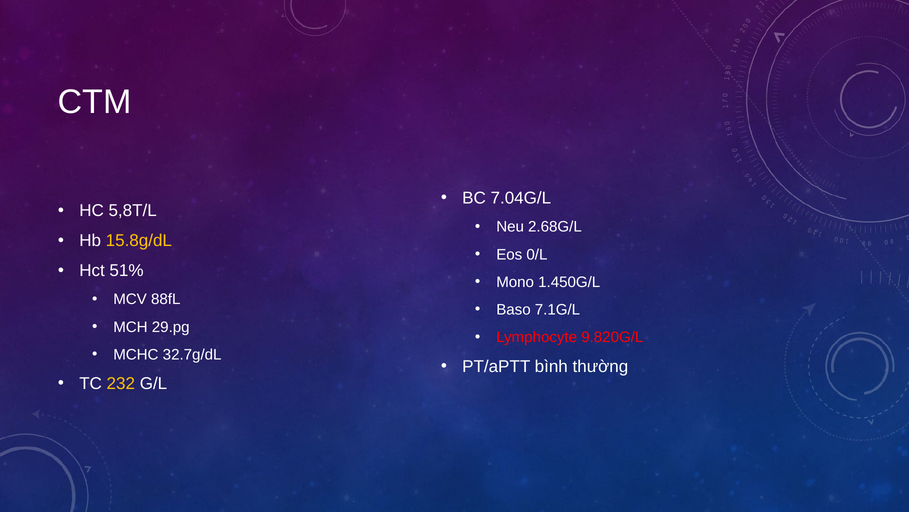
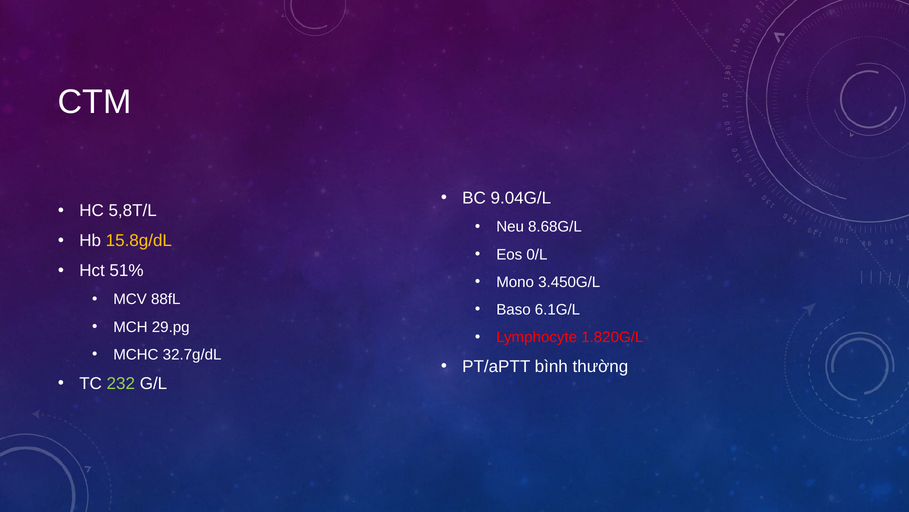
7.04G/L: 7.04G/L -> 9.04G/L (521, 198)
2.68G/L: 2.68G/L -> 8.68G/L (555, 227)
1.450G/L: 1.450G/L -> 3.450G/L (569, 282)
7.1G/L: 7.1G/L -> 6.1G/L (557, 309)
9.820G/L: 9.820G/L -> 1.820G/L (612, 337)
232 colour: yellow -> light green (121, 383)
